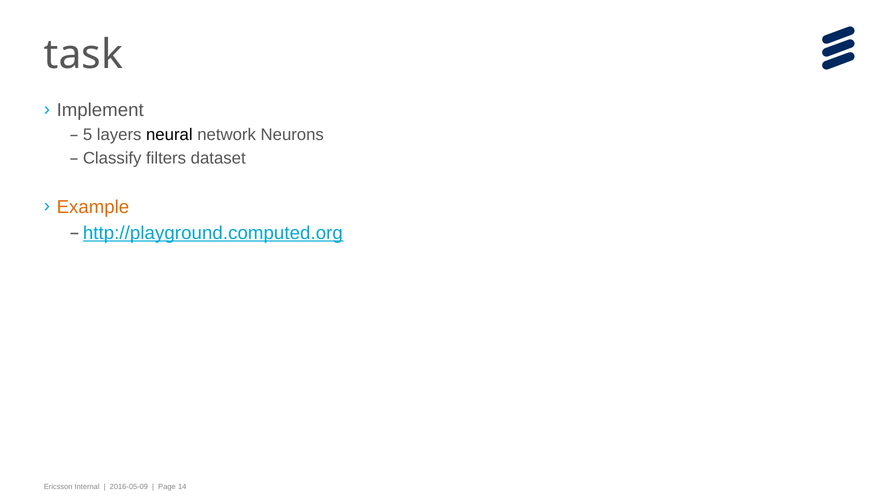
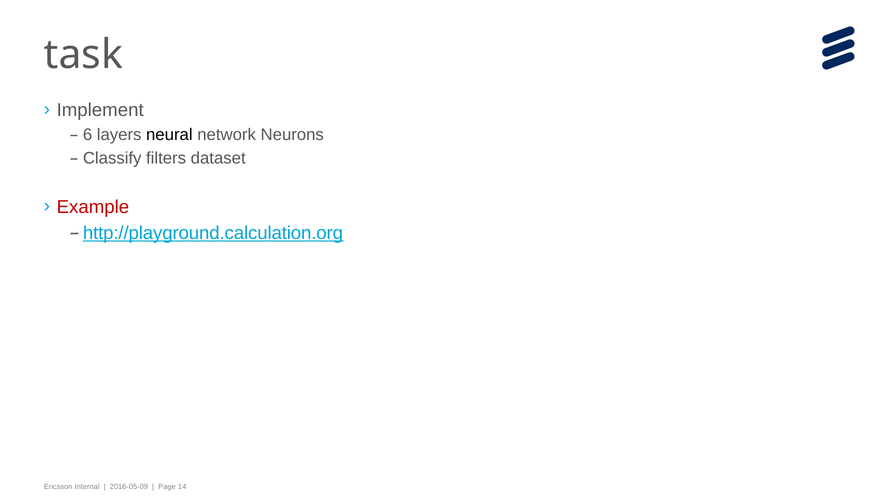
5: 5 -> 6 (88, 135)
Example colour: orange -> red (93, 207)
http://playground.computed.org: http://playground.computed.org -> http://playground.calculation.org (213, 233)
